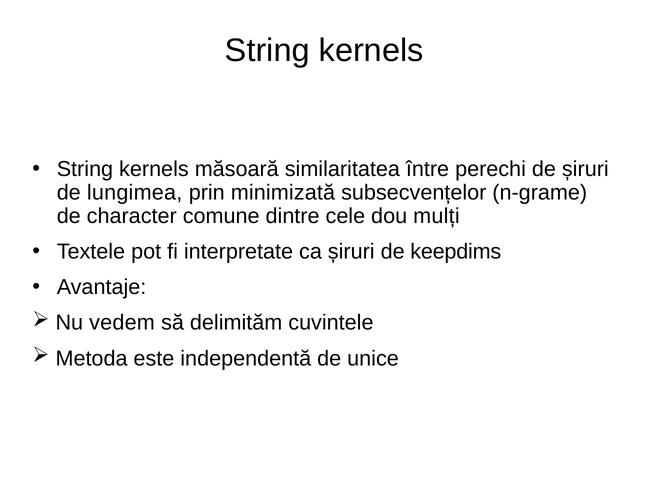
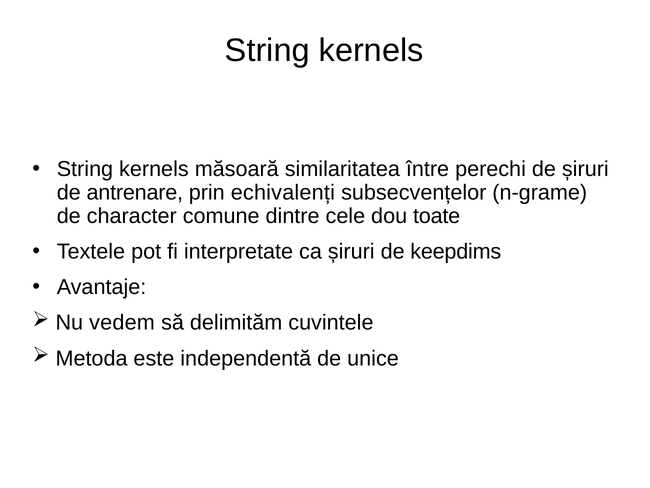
lungimea: lungimea -> antrenare (135, 192)
minimizată: minimizată -> echivalenți (283, 192)
mulți: mulți -> toate (437, 216)
